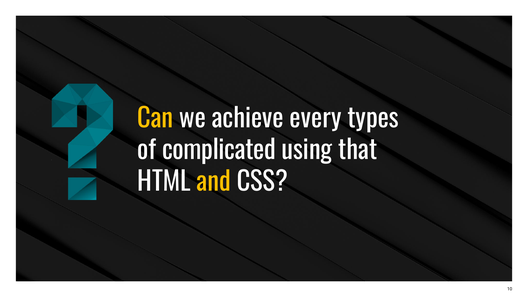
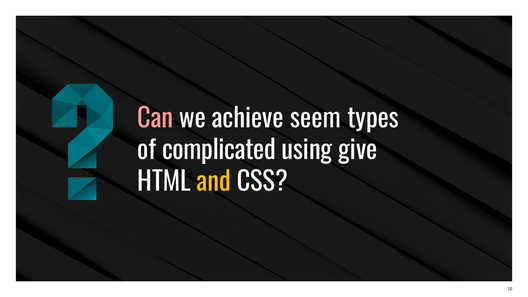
Can colour: yellow -> pink (155, 119)
every: every -> seem (315, 119)
that: that -> give (358, 150)
